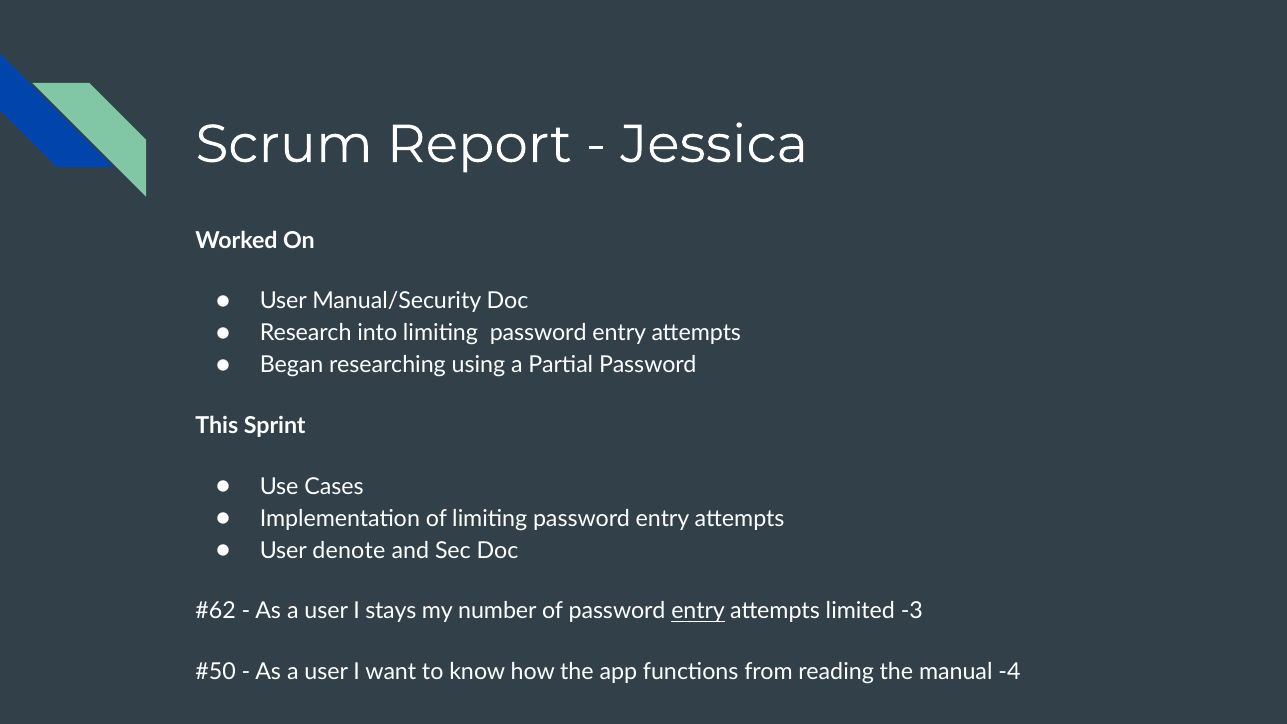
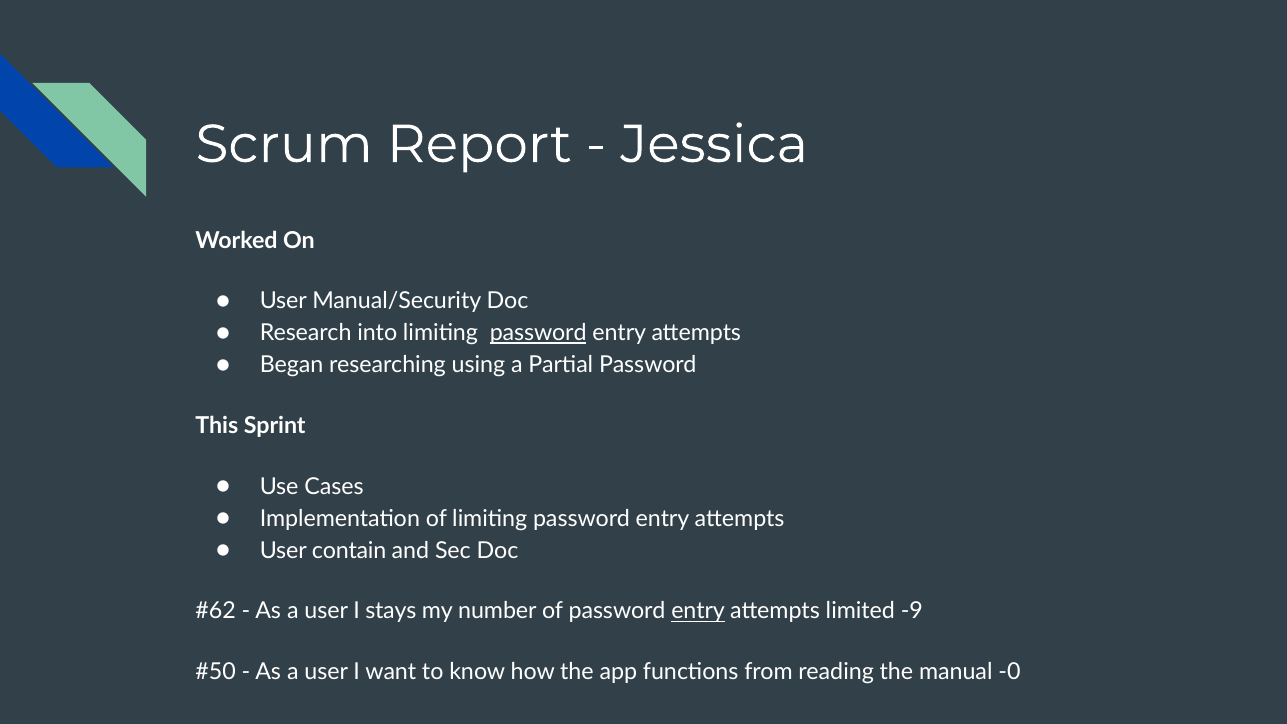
password underline: none -> present (538, 333)
denote: denote -> contain (349, 551)
-3: -3 -> -9 (912, 611)
-4: -4 -> -0 (1009, 672)
